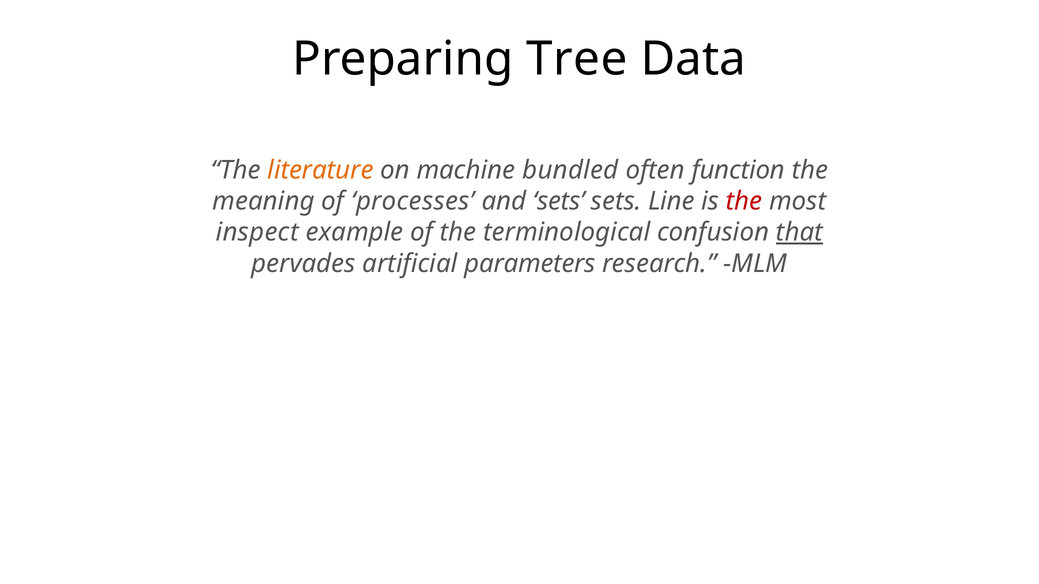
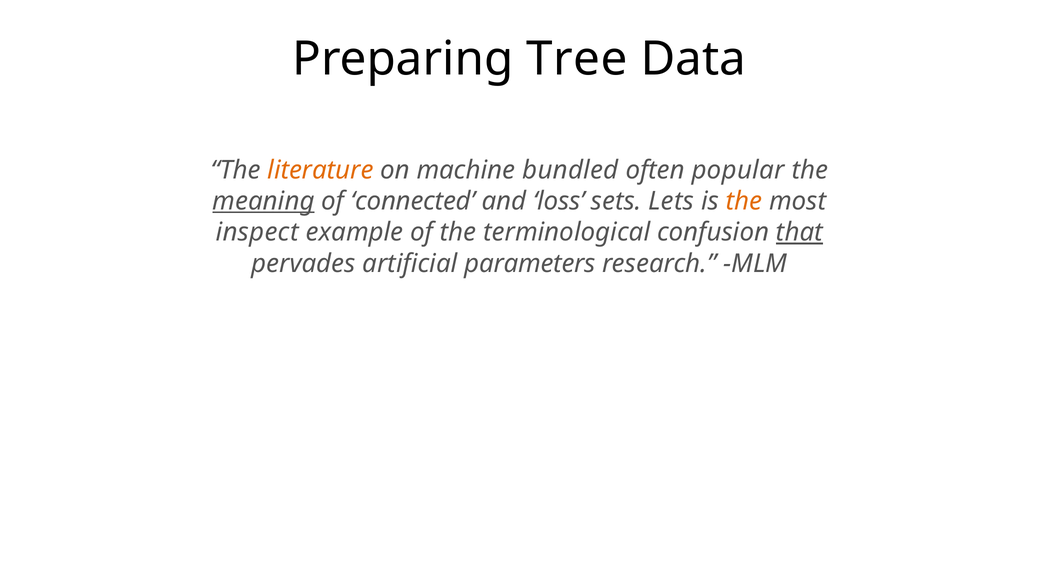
function: function -> popular (738, 170)
meaning underline: none -> present (264, 201)
processes: processes -> connected (413, 201)
and sets: sets -> loss (559, 201)
Line: Line -> Lets (671, 201)
the colour: red -> orange (744, 201)
